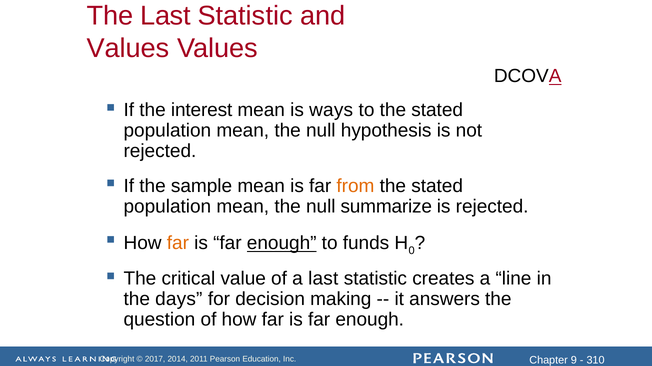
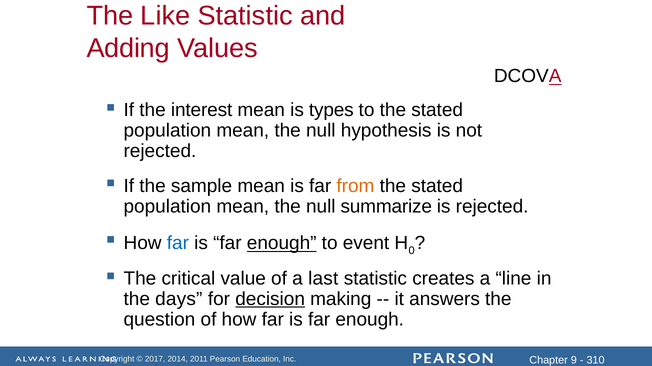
The Last: Last -> Like (165, 16)
Values: Values -> Adding (128, 49)
ways: ways -> types (331, 110)
far colour: orange -> blue (178, 244)
funds: funds -> event (366, 244)
decision underline: none -> present (270, 300)
